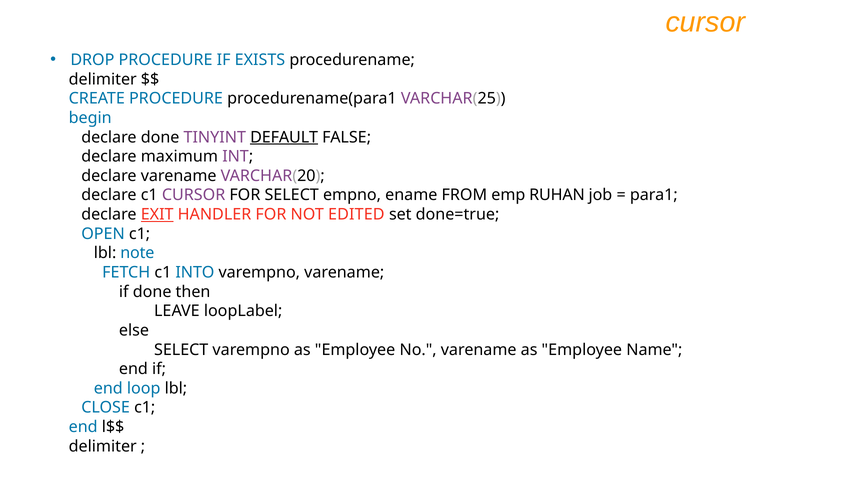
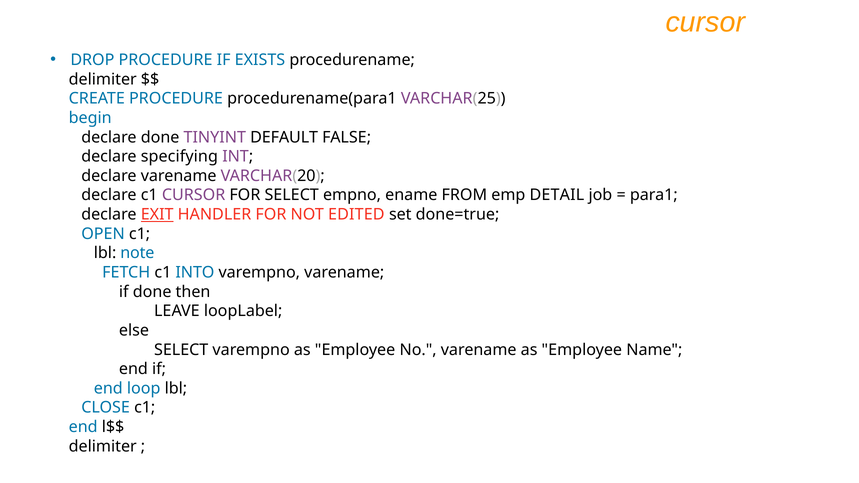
DEFAULT underline: present -> none (284, 137)
maximum: maximum -> specifying (179, 157)
RUHAN: RUHAN -> DETAIL (557, 195)
